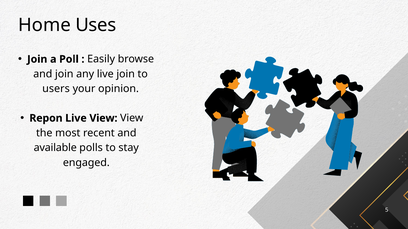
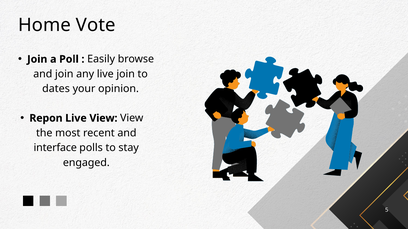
Uses: Uses -> Vote (96, 25)
users: users -> dates (56, 89)
available: available -> interface (55, 148)
